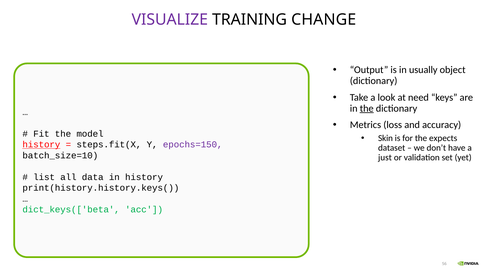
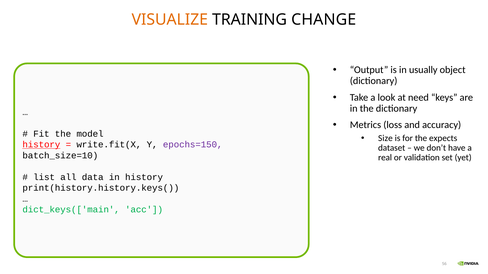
VISUALIZE colour: purple -> orange (170, 20)
the underline: present -> none (367, 109)
Skin: Skin -> Size (385, 138)
steps.fit(X: steps.fit(X -> write.fit(X (109, 145)
just: just -> real (385, 158)
dict_keys(['beta: dict_keys(['beta -> dict_keys(['main (71, 210)
